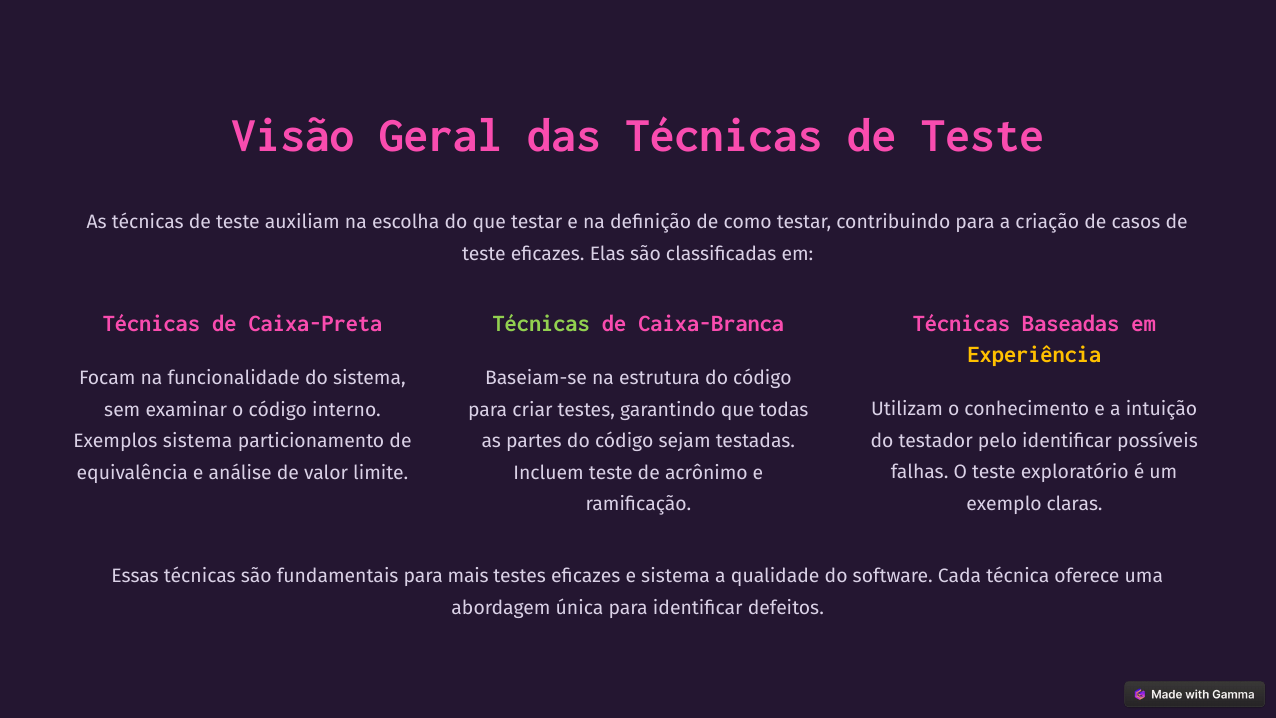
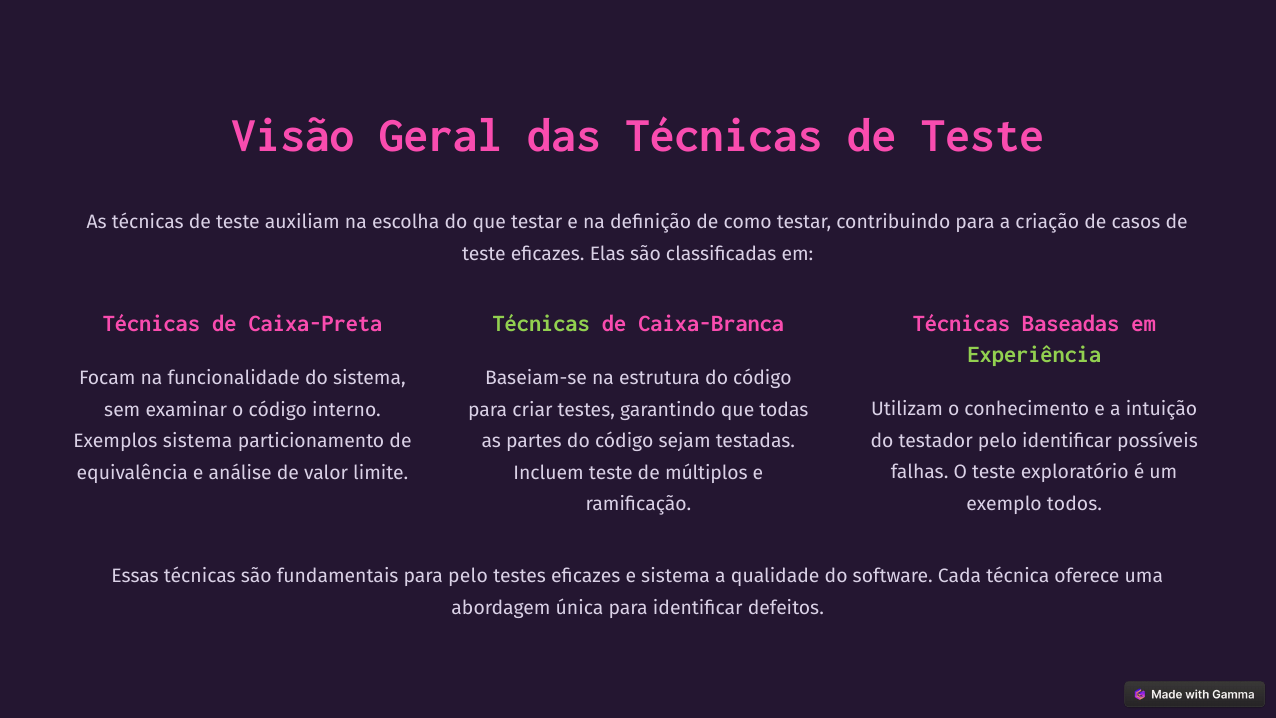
Experiência colour: yellow -> light green (1034, 354)
acrônimo: acrônimo -> múltiplos (706, 473)
claras: claras -> todos (1074, 504)
para mais: mais -> pelo (468, 576)
